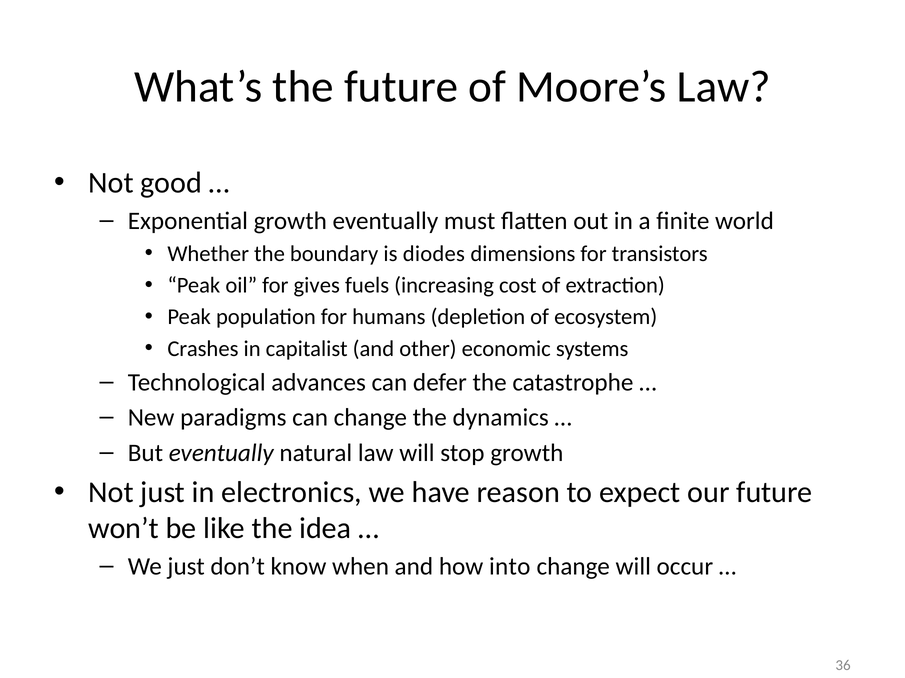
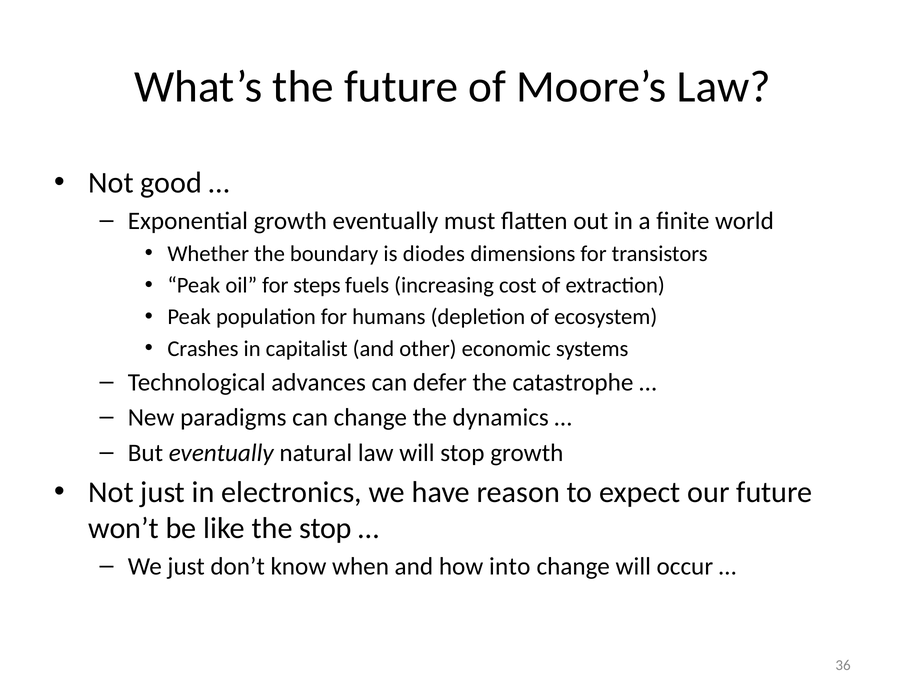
gives: gives -> steps (317, 286)
the idea: idea -> stop (325, 529)
